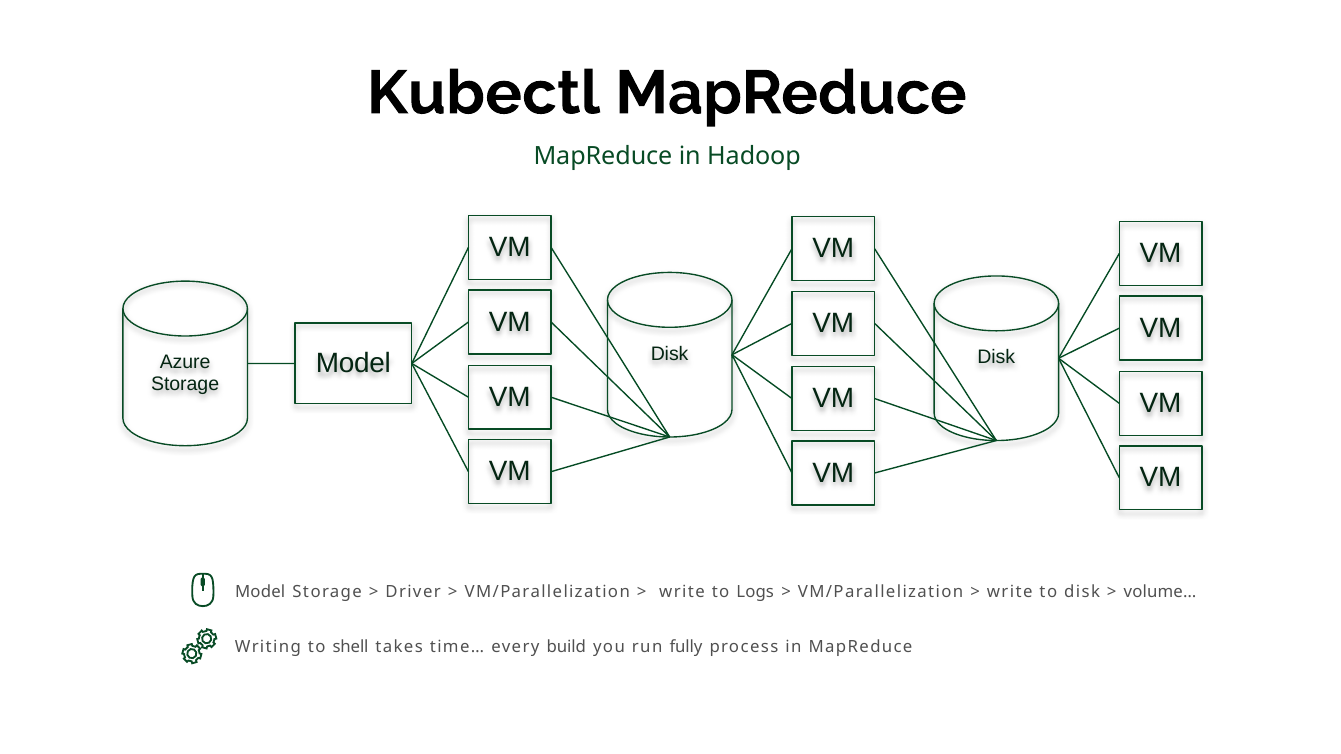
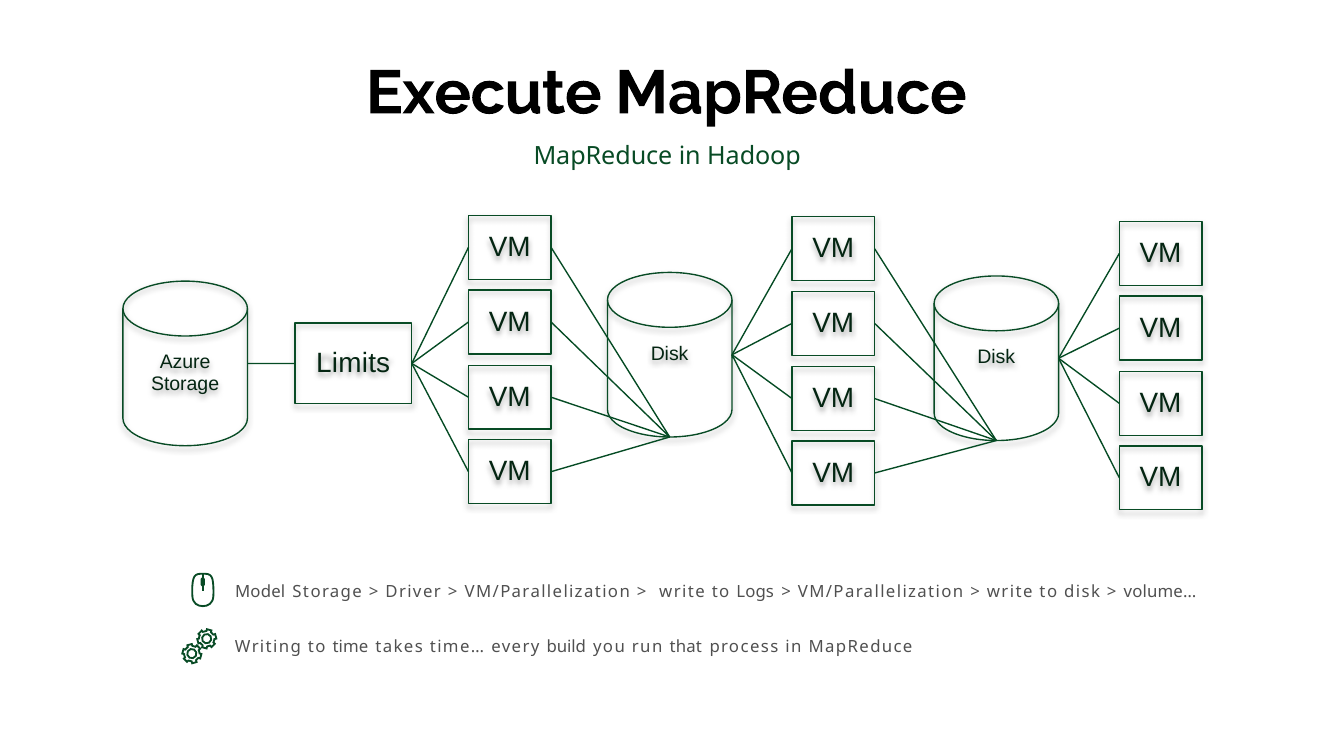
Kubectl: Kubectl -> Execute (484, 93)
Model: Model -> Limits (353, 363)
shell: shell -> time (350, 647)
fully: fully -> that (686, 647)
